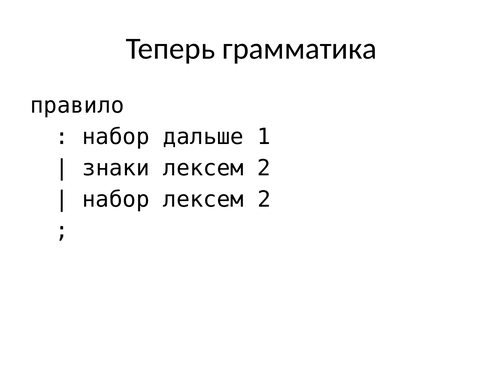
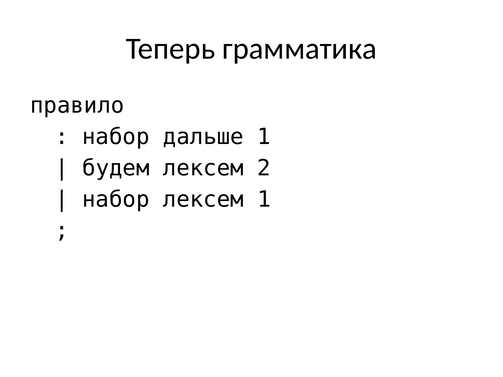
знаки: знаки -> будем (116, 168)
набор лексем 2: 2 -> 1 (264, 199)
